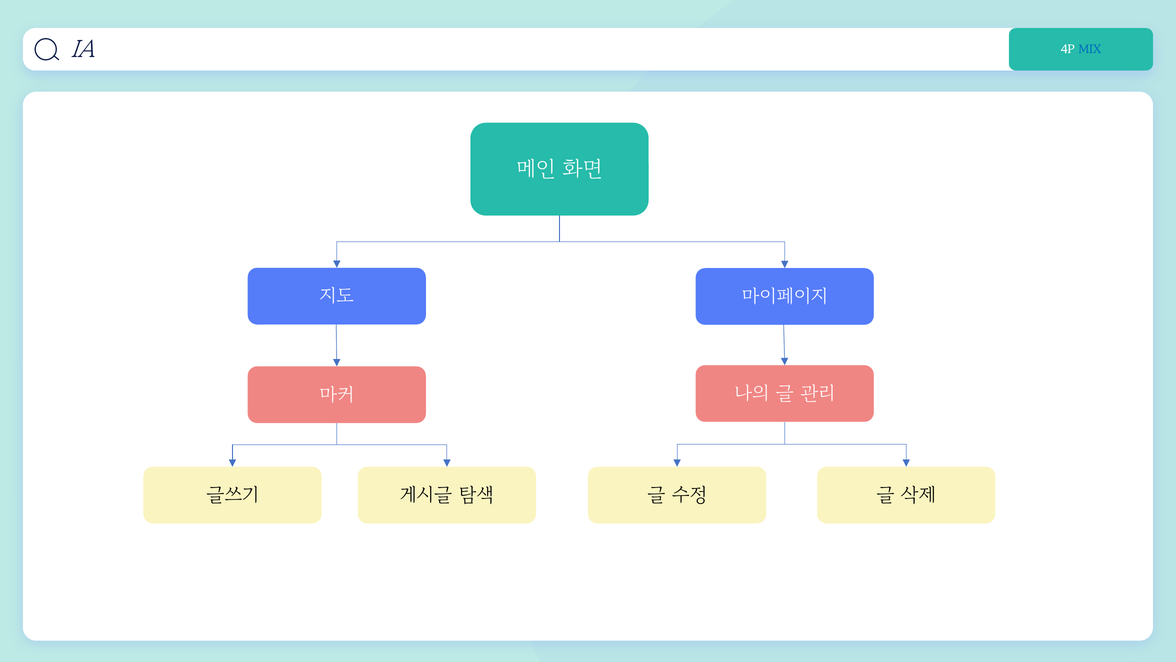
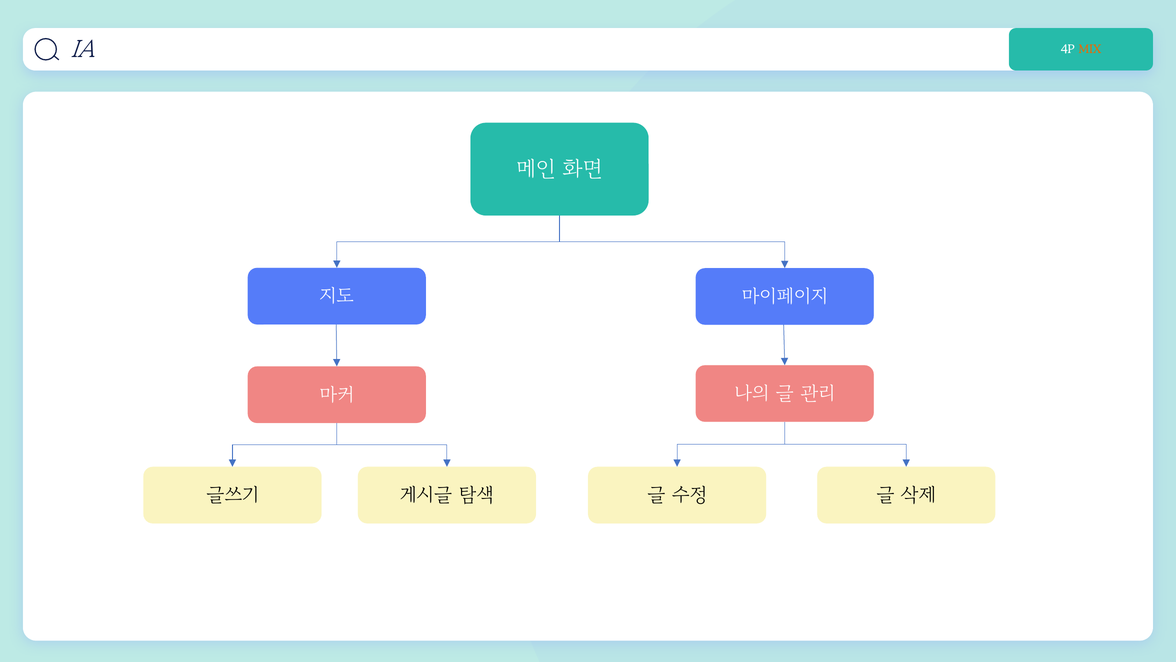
MIX colour: blue -> orange (1090, 50)
